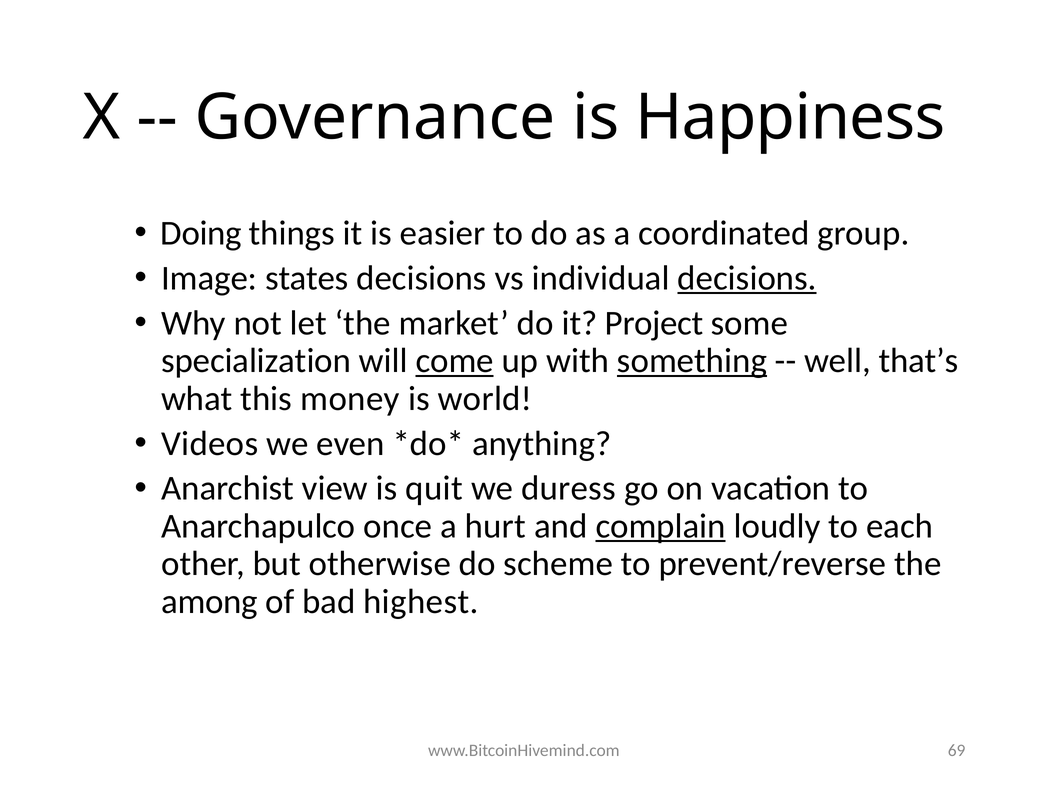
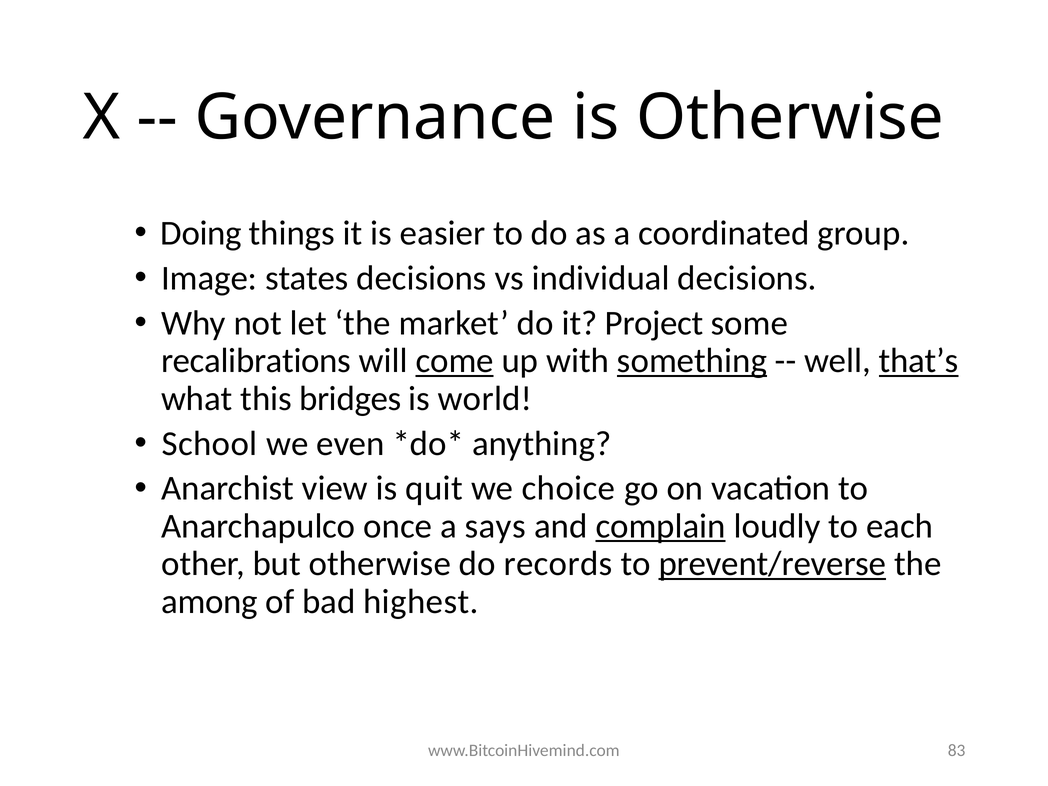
is Happiness: Happiness -> Otherwise (790, 117)
decisions underline: present -> none (747, 278)
specialization: specialization -> recalibrations (256, 361)
that’s underline: none -> present (919, 361)
money: money -> bridges (350, 399)
Videos: Videos -> School (210, 443)
duress: duress -> choice (568, 488)
hurt: hurt -> says (495, 526)
scheme: scheme -> records (558, 564)
prevent/reverse underline: none -> present (772, 564)
69: 69 -> 83 (957, 750)
